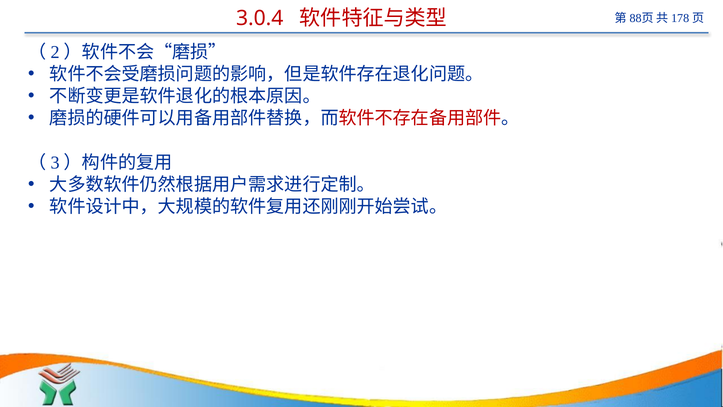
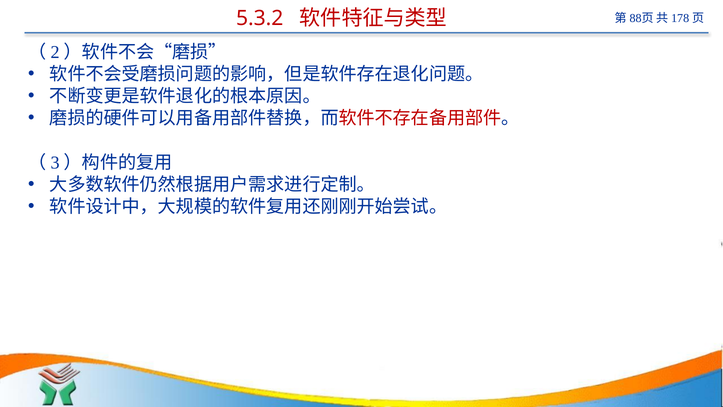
3.0.4: 3.0.4 -> 5.3.2 (260, 18)
